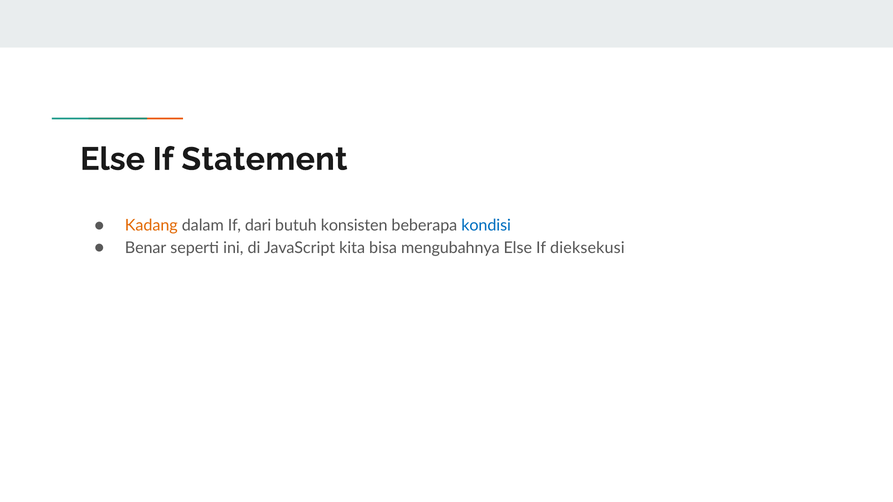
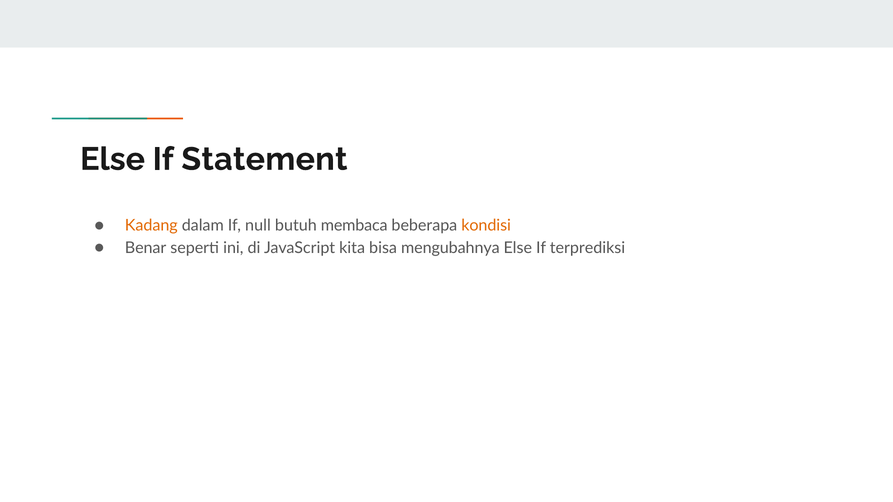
dari: dari -> null (258, 226)
konsisten: konsisten -> membaca (354, 226)
kondisi colour: blue -> orange (486, 226)
dieksekusi: dieksekusi -> terprediksi (588, 248)
